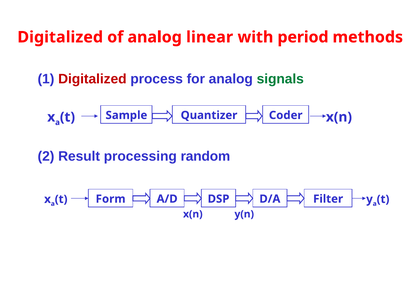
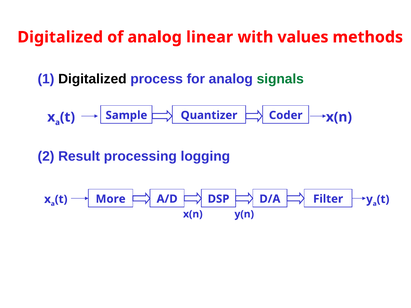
period: period -> values (303, 37)
Digitalized colour: red -> black (92, 79)
random: random -> logging (205, 157)
Form: Form -> More (111, 199)
